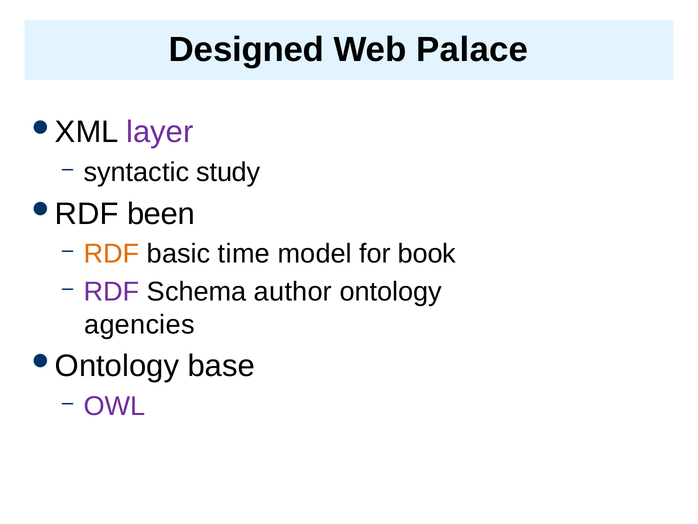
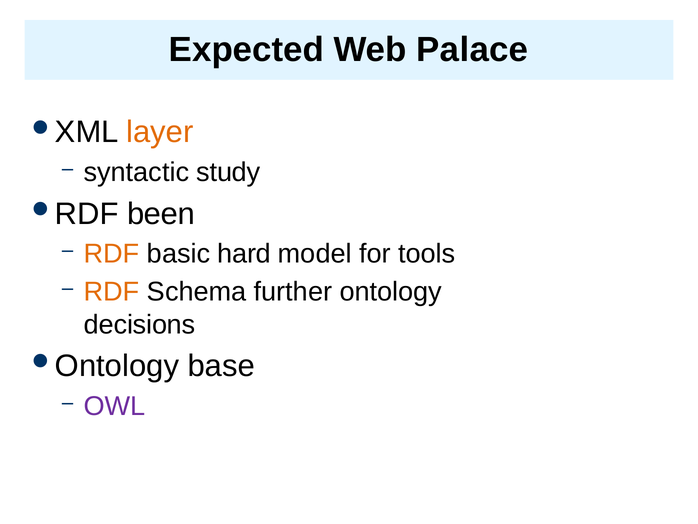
Designed: Designed -> Expected (246, 50)
layer colour: purple -> orange (160, 132)
time: time -> hard (244, 254)
book: book -> tools (427, 254)
RDF colour: purple -> orange (112, 292)
author: author -> further (293, 292)
agencies: agencies -> decisions (140, 324)
